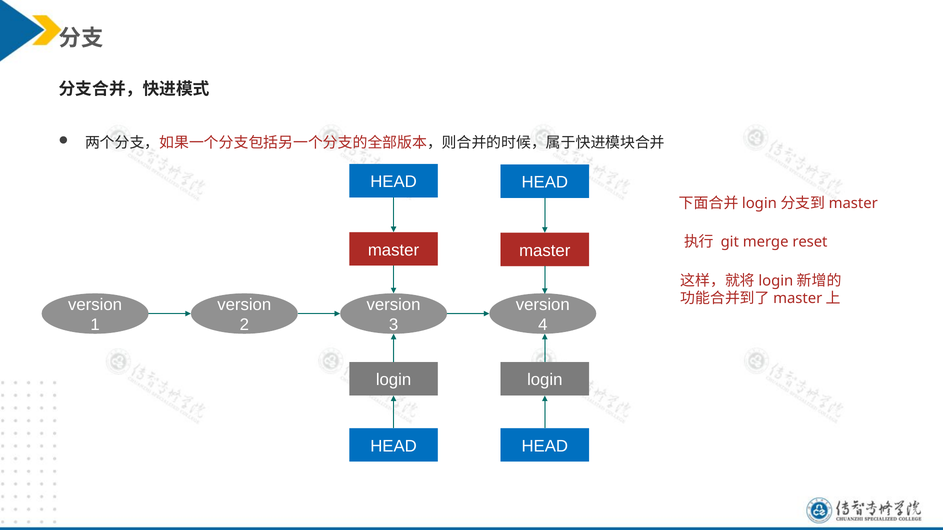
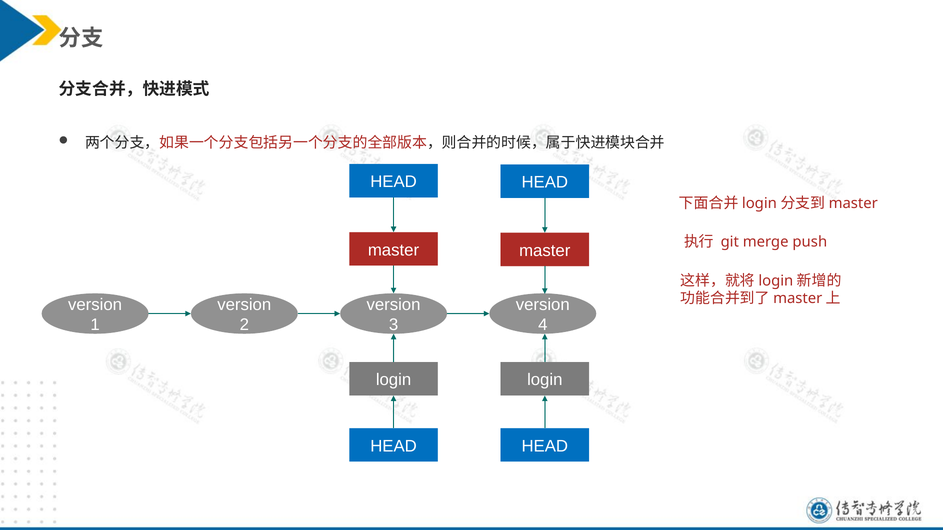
reset: reset -> push (810, 242)
